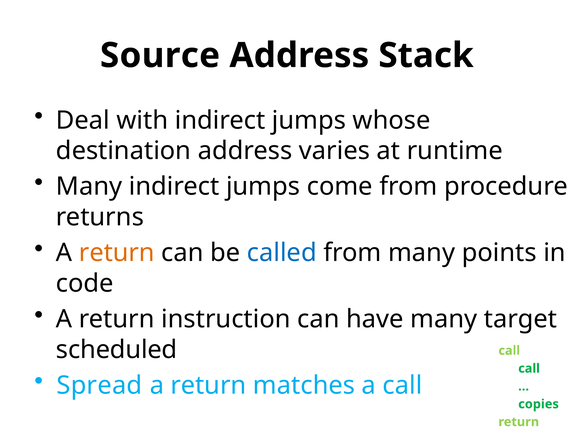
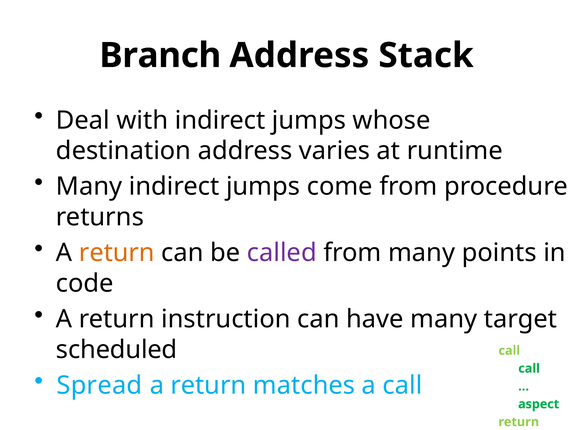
Source: Source -> Branch (160, 56)
called colour: blue -> purple (282, 253)
copies: copies -> aspect (539, 405)
